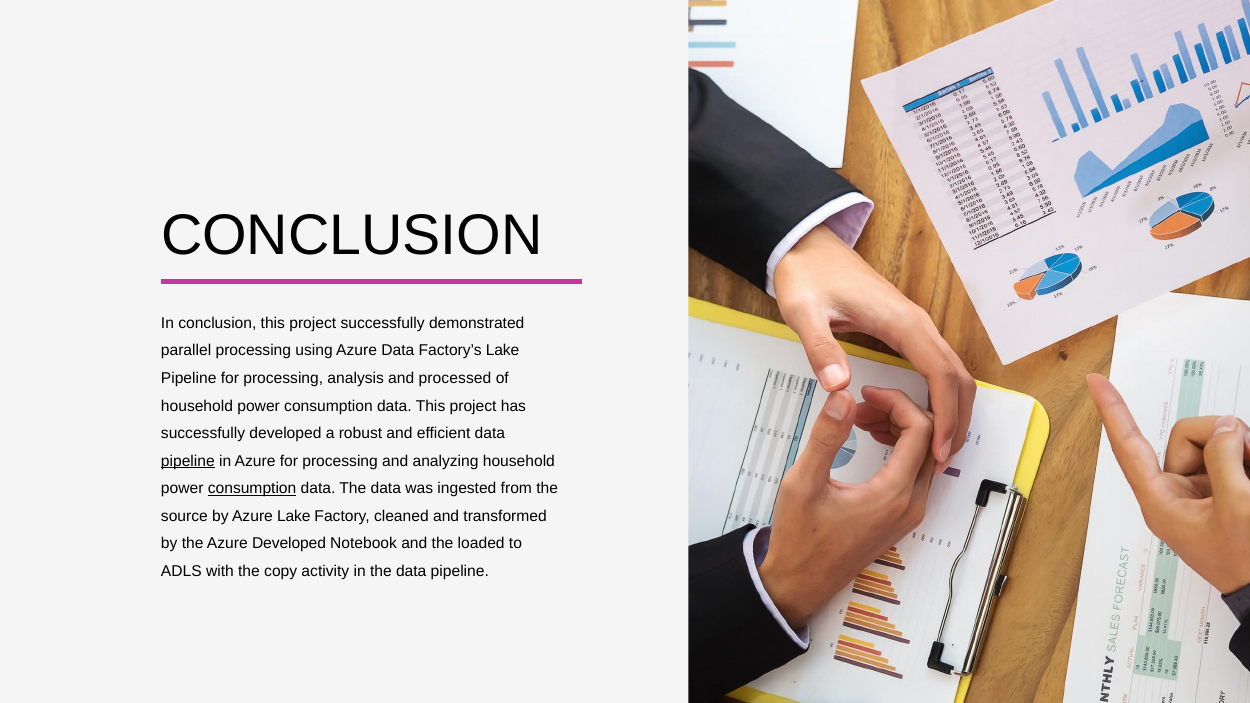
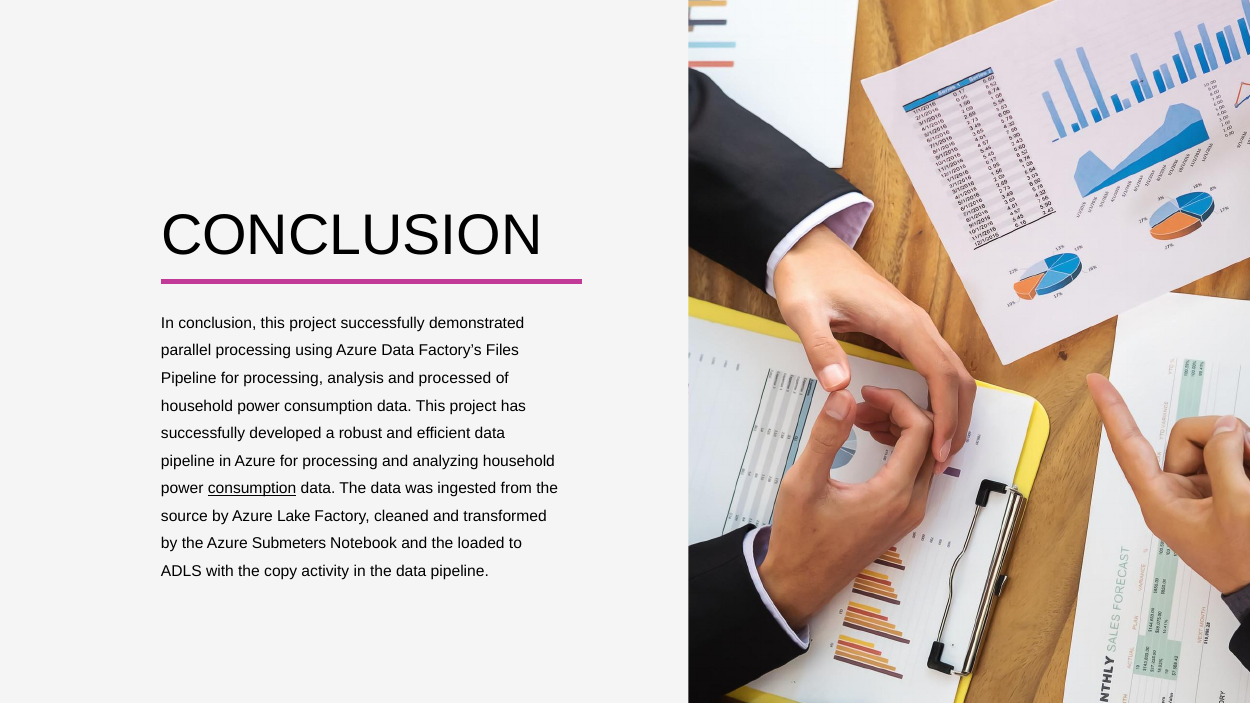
Factory’s Lake: Lake -> Files (503, 351)
pipeline underline: present -> none (188, 461)
Azure Developed: Developed -> Submeters (289, 544)
